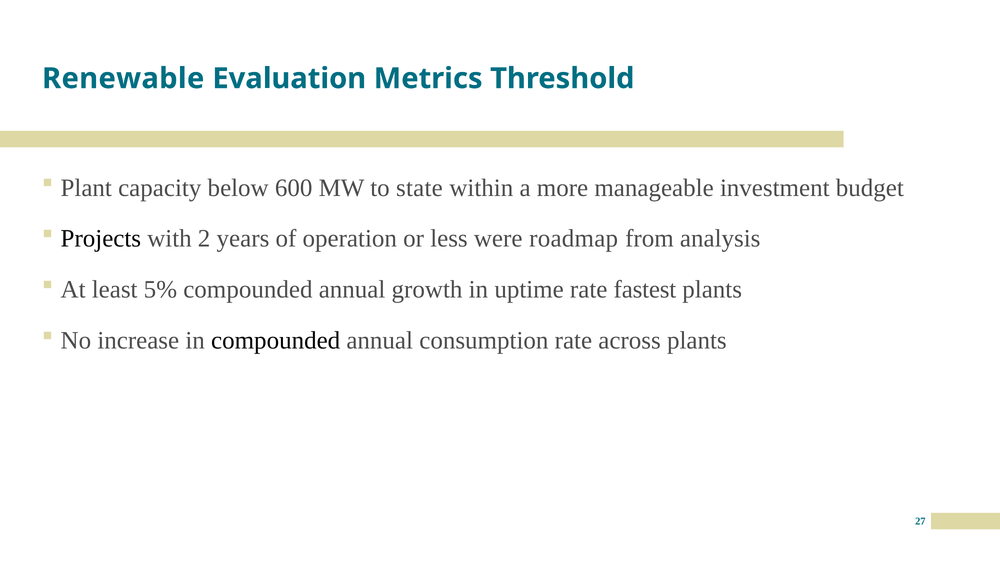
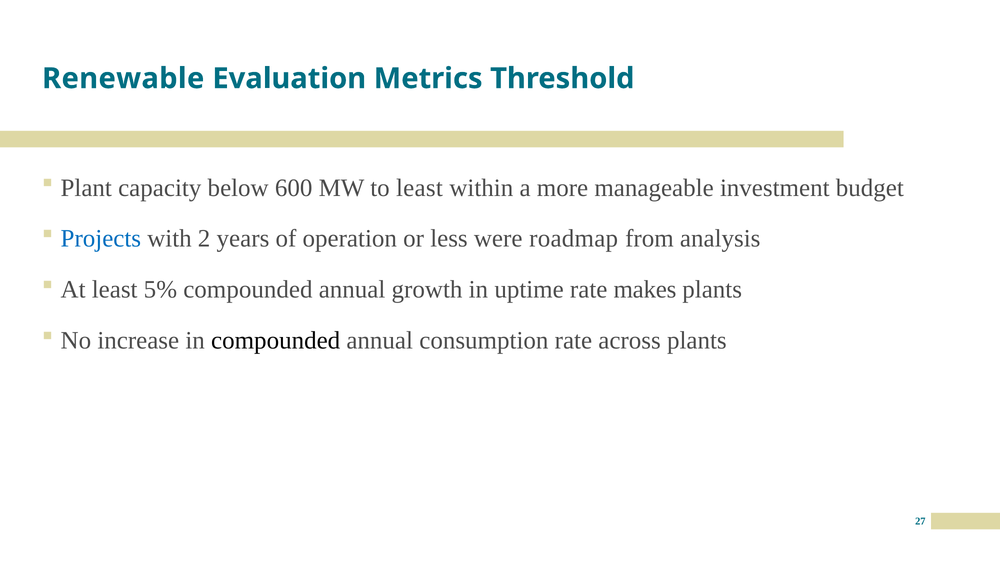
to state: state -> least (419, 188)
Projects colour: black -> blue (101, 238)
fastest: fastest -> makes (645, 289)
